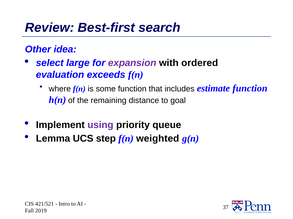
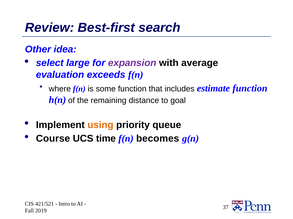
ordered: ordered -> average (200, 63)
using colour: purple -> orange (100, 125)
Lemma: Lemma -> Course (53, 139)
step: step -> time (106, 139)
weighted: weighted -> becomes (158, 139)
